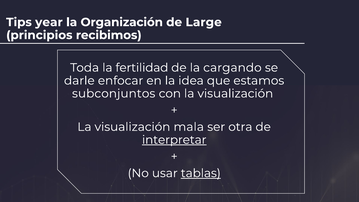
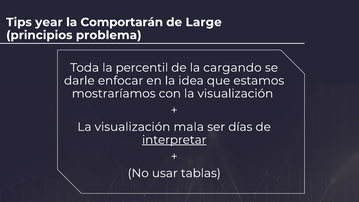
Organización: Organización -> Comportarán (122, 22)
recibimos: recibimos -> problema (109, 35)
fertilidad: fertilidad -> percentil (142, 68)
subconjuntos: subconjuntos -> mostraríamos (114, 94)
otra: otra -> días (240, 127)
tablas underline: present -> none (201, 173)
